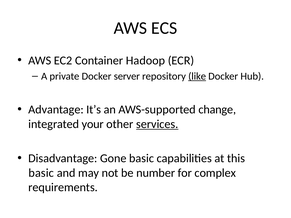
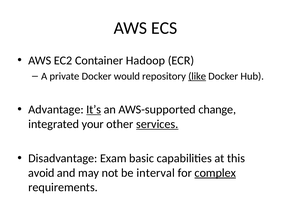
server: server -> would (127, 76)
It’s underline: none -> present (94, 110)
Gone: Gone -> Exam (113, 158)
basic: basic -> avoid (41, 173)
number: number -> interval (156, 173)
complex underline: none -> present (215, 173)
